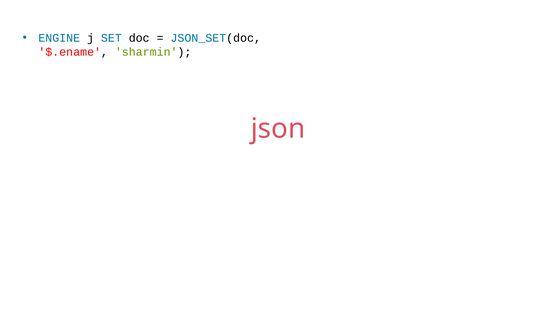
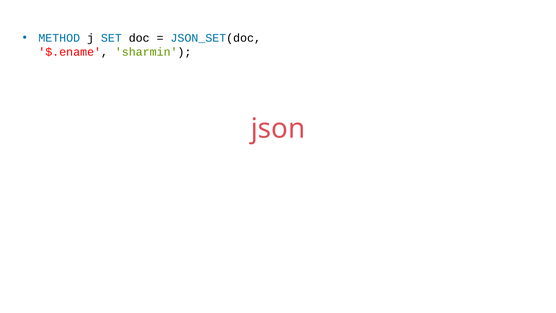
ENGINE: ENGINE -> METHOD (59, 38)
